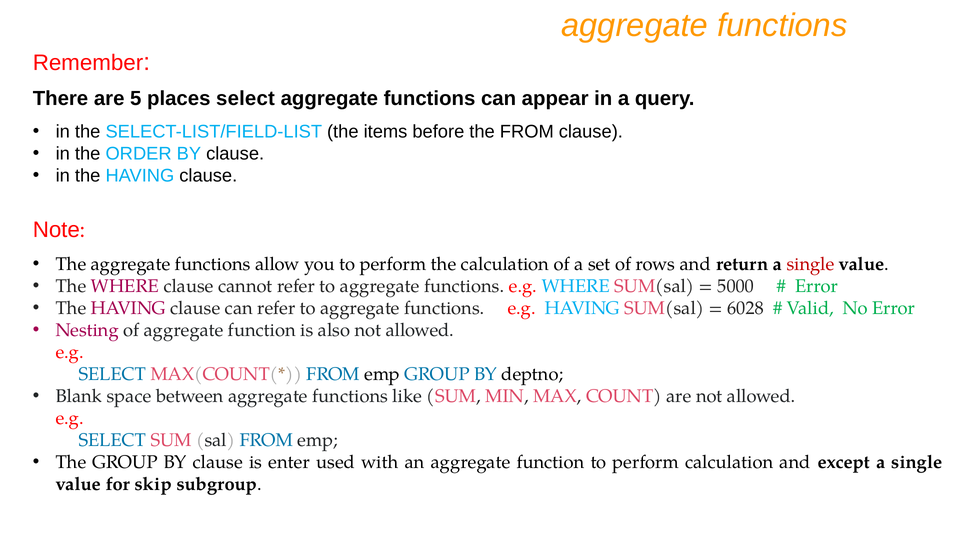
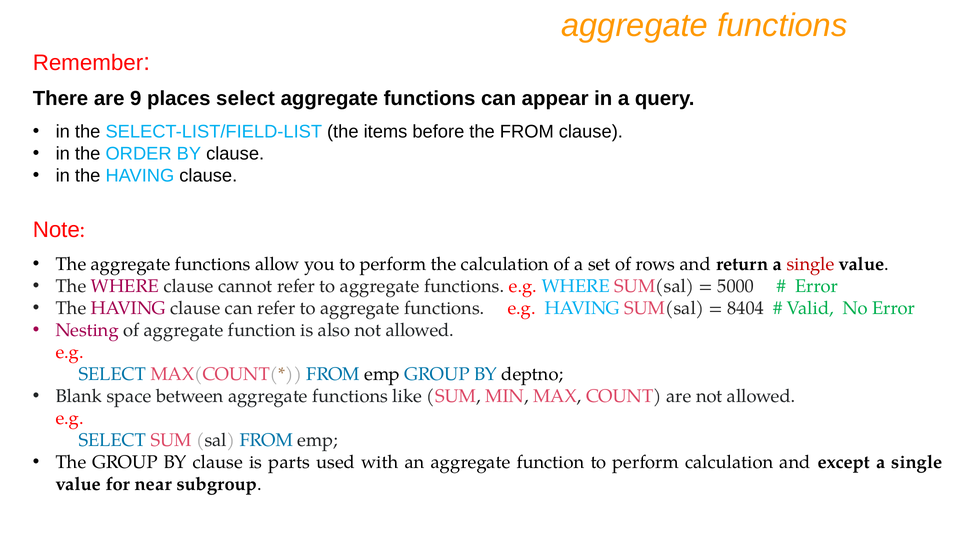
5: 5 -> 9 (136, 99)
6028: 6028 -> 8404 (746, 308)
enter: enter -> parts (289, 462)
skip: skip -> near (153, 484)
